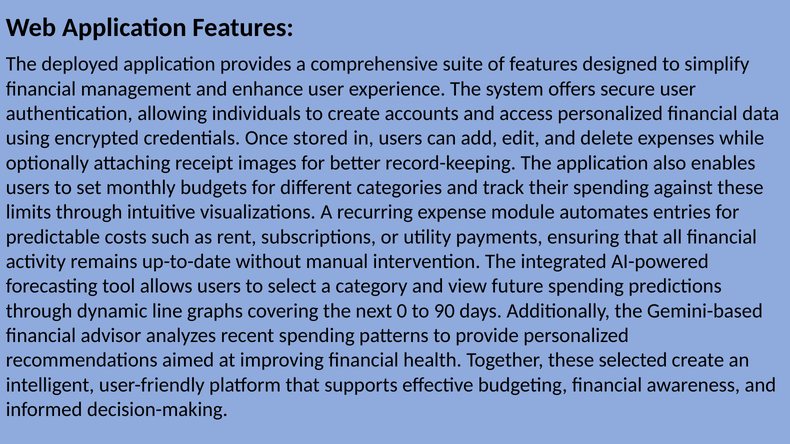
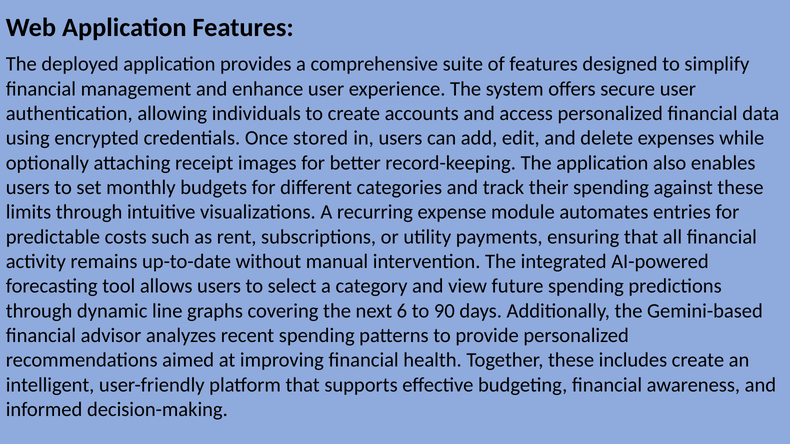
0: 0 -> 6 (402, 311)
selected: selected -> includes (633, 360)
